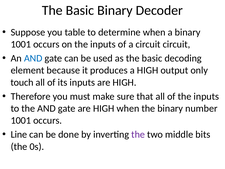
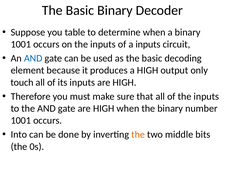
a circuit: circuit -> inputs (148, 44)
Line: Line -> Into (19, 134)
the colour: purple -> orange (138, 134)
